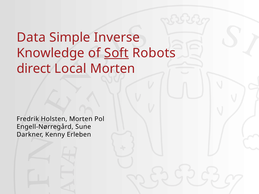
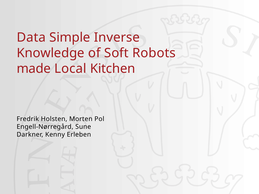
Soft underline: present -> none (116, 53)
direct: direct -> made (34, 69)
Local Morten: Morten -> Kitchen (113, 69)
